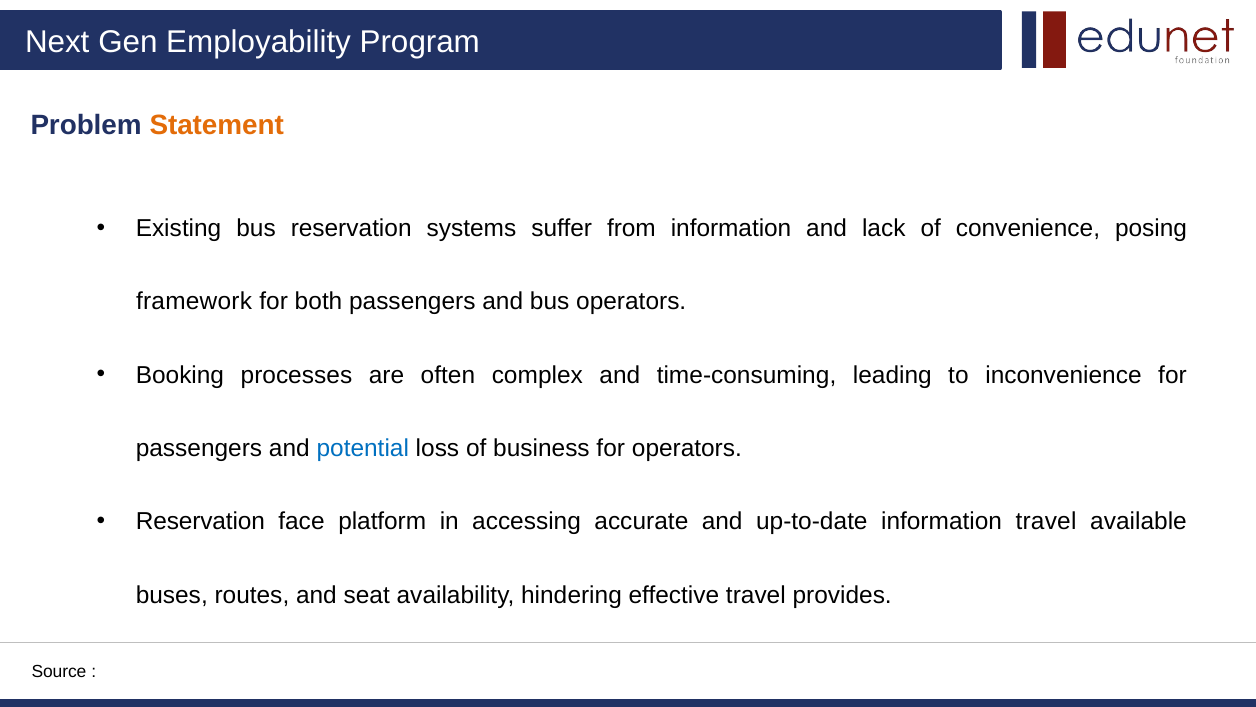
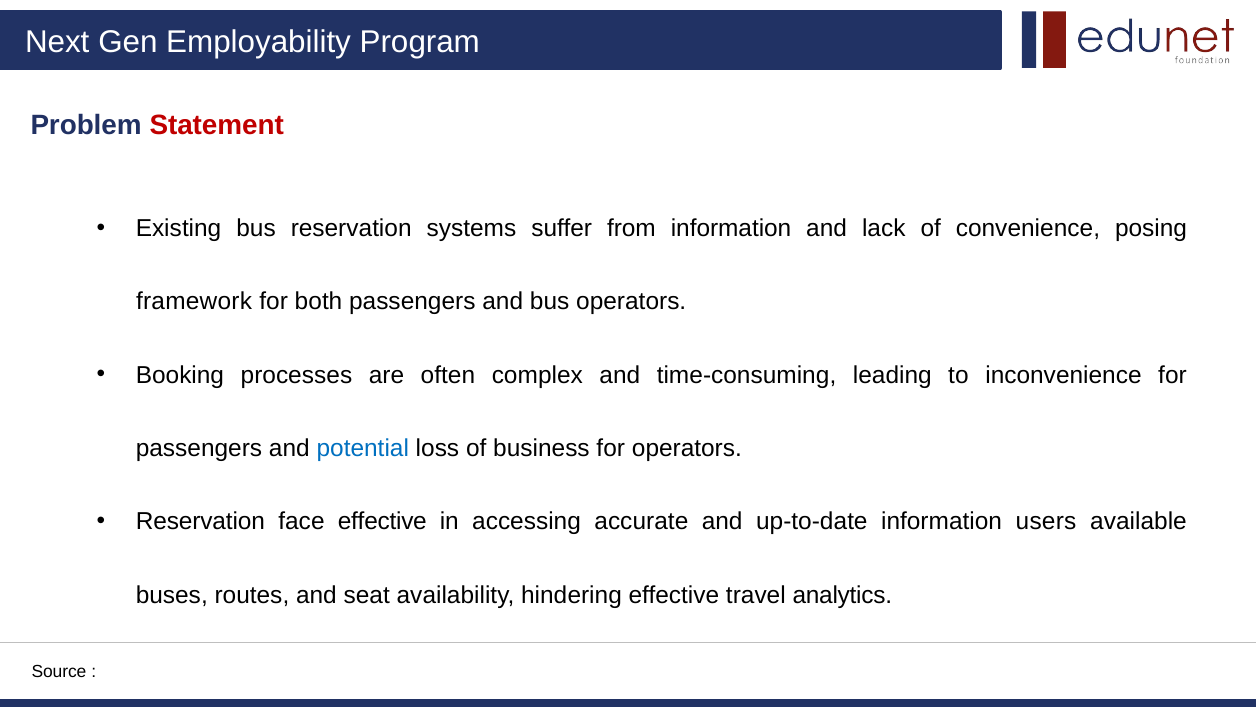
Statement colour: orange -> red (217, 125)
face platform: platform -> effective (382, 521)
information travel: travel -> users (1046, 521)
provides: provides -> analytics (842, 595)
